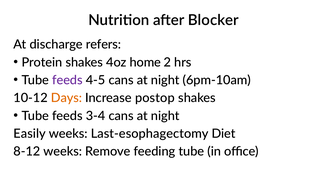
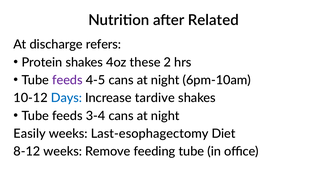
Blocker: Blocker -> Related (213, 20)
home: home -> these (145, 63)
Days colour: orange -> blue (66, 98)
postop: postop -> tardive (155, 98)
